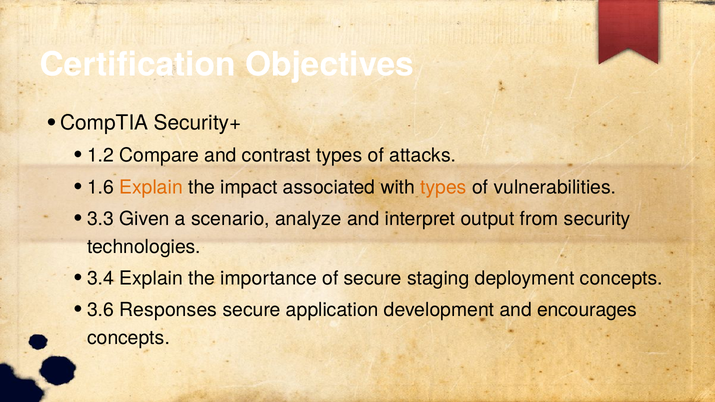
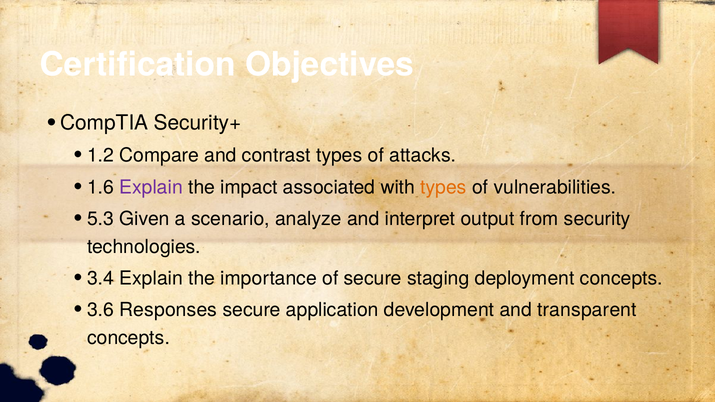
Explain colour: orange -> purple (151, 187)
3.3: 3.3 -> 5.3 (101, 219)
encourages: encourages -> transparent (587, 310)
